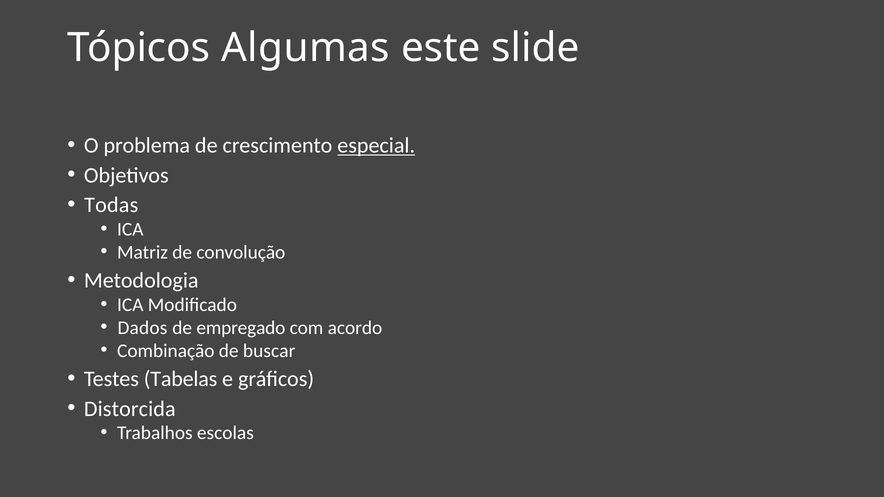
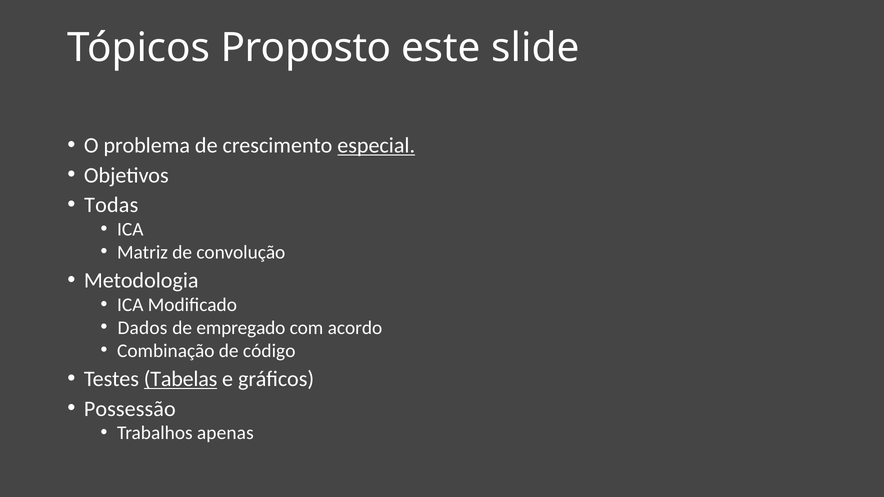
Algumas: Algumas -> Proposto (306, 48)
buscar: buscar -> código (269, 351)
Tabelas underline: none -> present (181, 379)
Distorcida: Distorcida -> Possessão (130, 409)
escolas: escolas -> apenas (225, 433)
